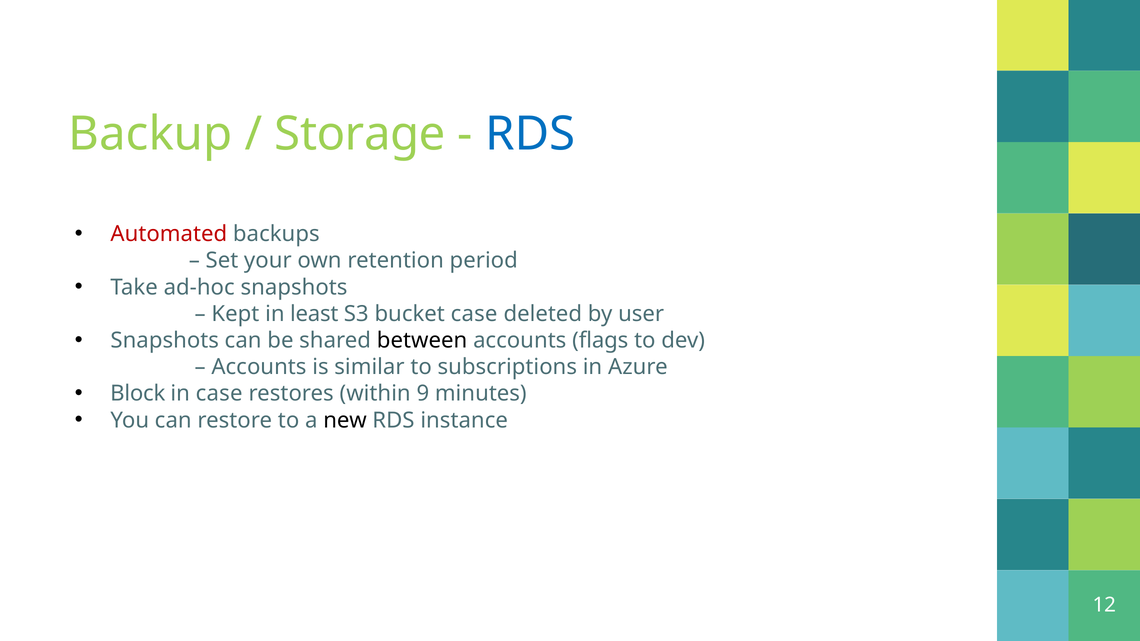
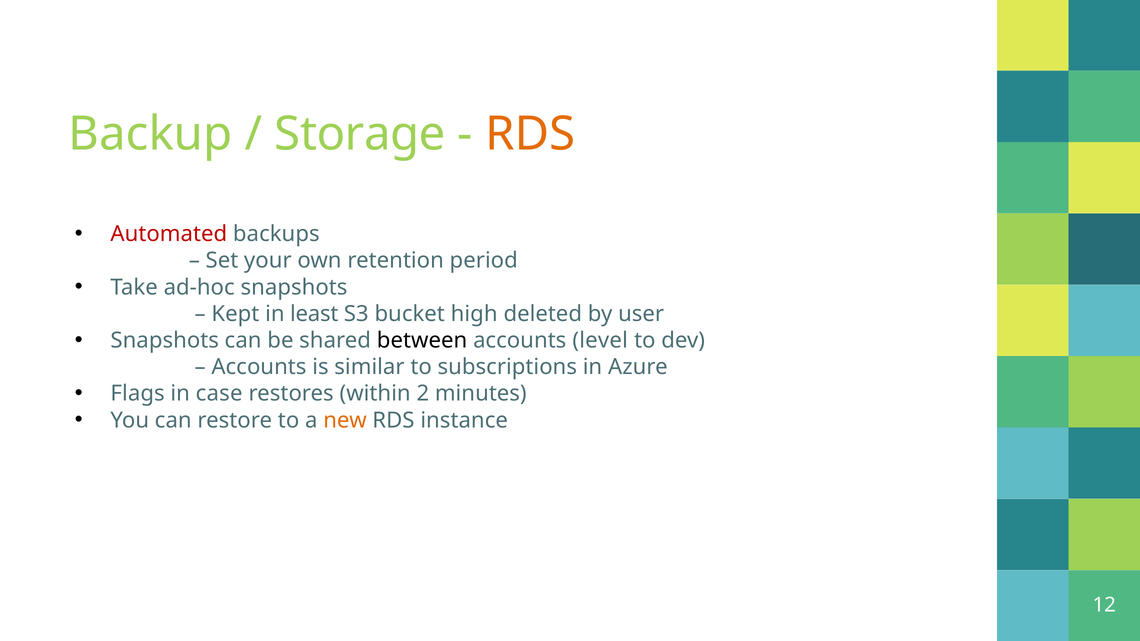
RDS colour: blue -> orange (530, 134)
bucket case: case -> high (474, 314)
flags: flags -> level (600, 341)
Block: Block -> Flags (138, 394)
9: 9 -> 2 (423, 394)
new colour: black -> orange (345, 420)
